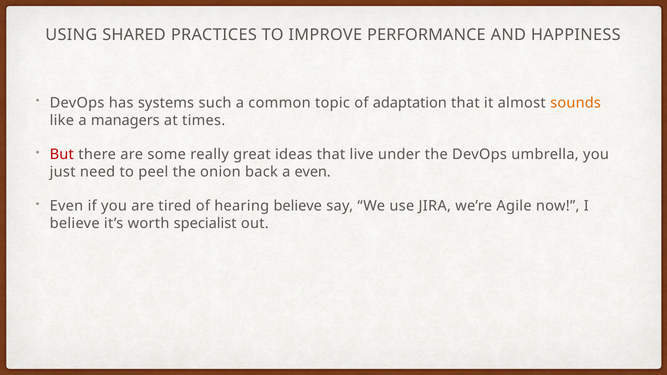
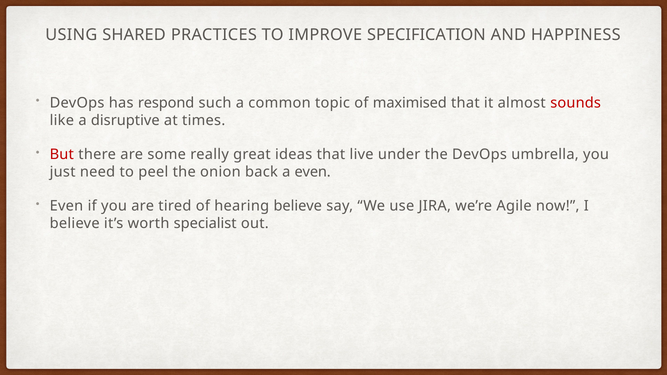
PERFORMANCE: PERFORMANCE -> SPECIFICATION (426, 35)
systems: systems -> respond (166, 103)
adaptation: adaptation -> maximised (410, 103)
sounds colour: orange -> red (576, 103)
managers: managers -> disruptive (125, 120)
